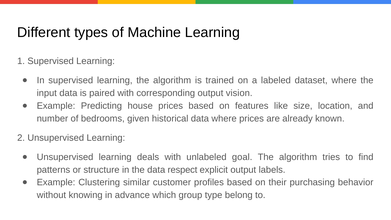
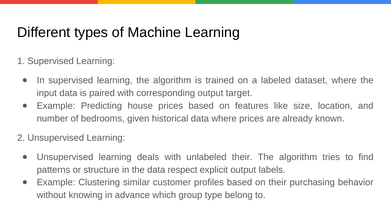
vision: vision -> target (239, 93)
unlabeled goal: goal -> their (242, 157)
